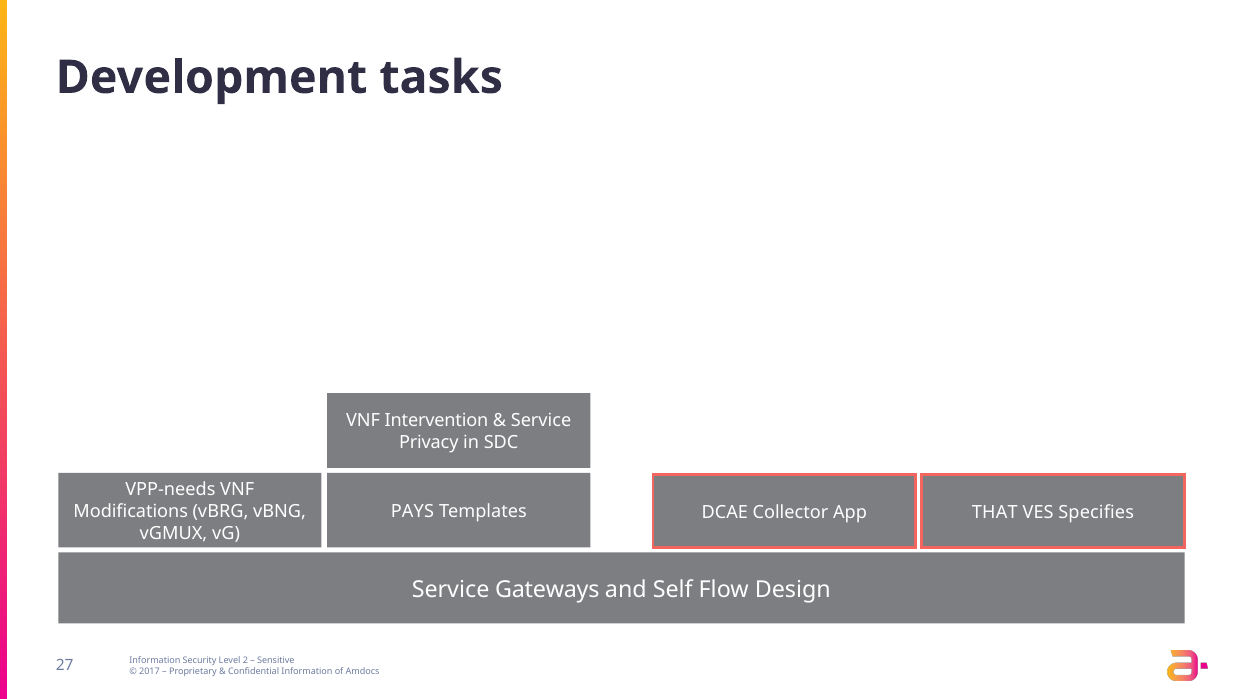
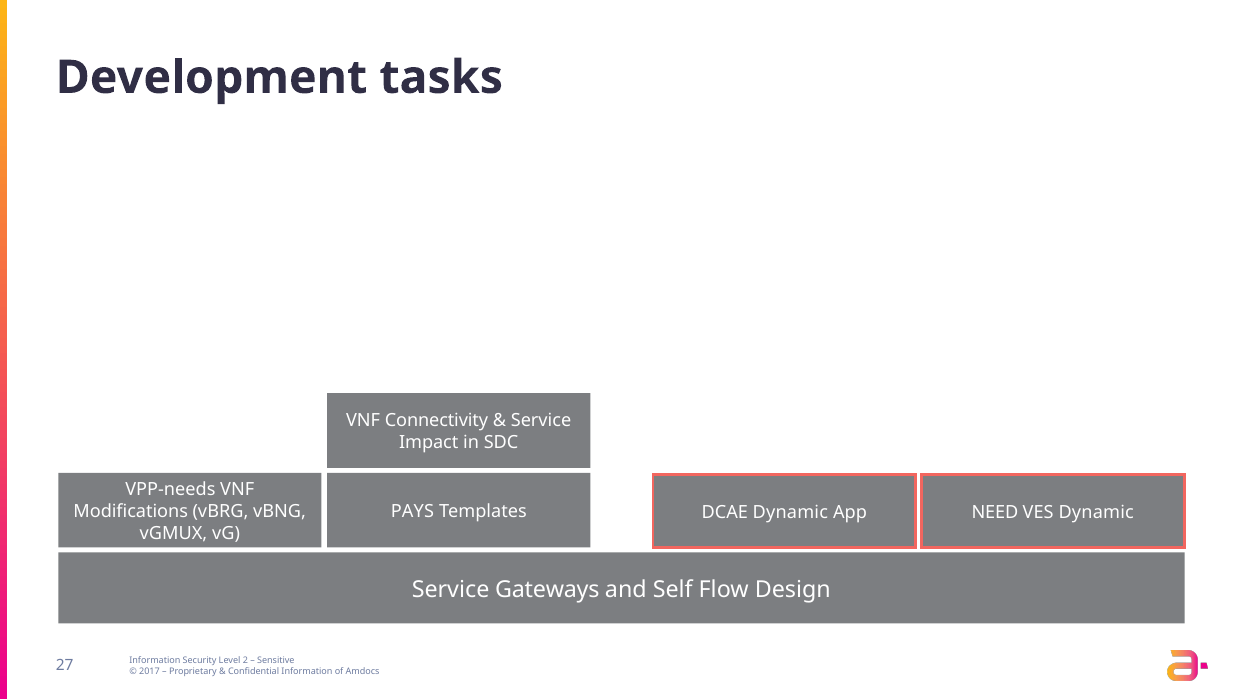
Intervention: Intervention -> Connectivity (436, 421)
Privacy: Privacy -> Impact (429, 443)
DCAE Collector: Collector -> Dynamic (790, 512)
THAT: THAT -> NEED (995, 512)
VES Specifies: Specifies -> Dynamic (1096, 512)
